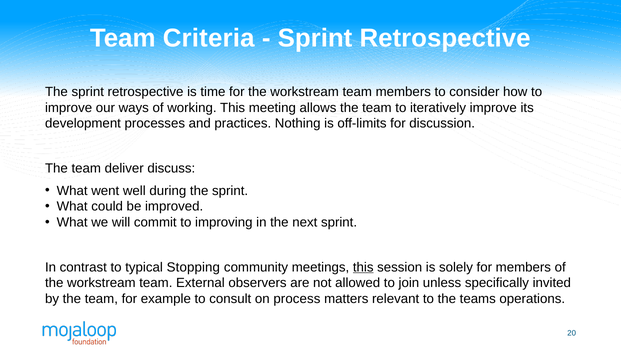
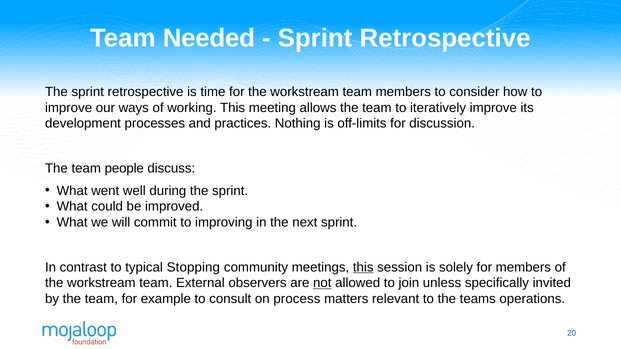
Criteria: Criteria -> Needed (209, 38)
deliver: deliver -> people (124, 168)
not underline: none -> present (322, 283)
